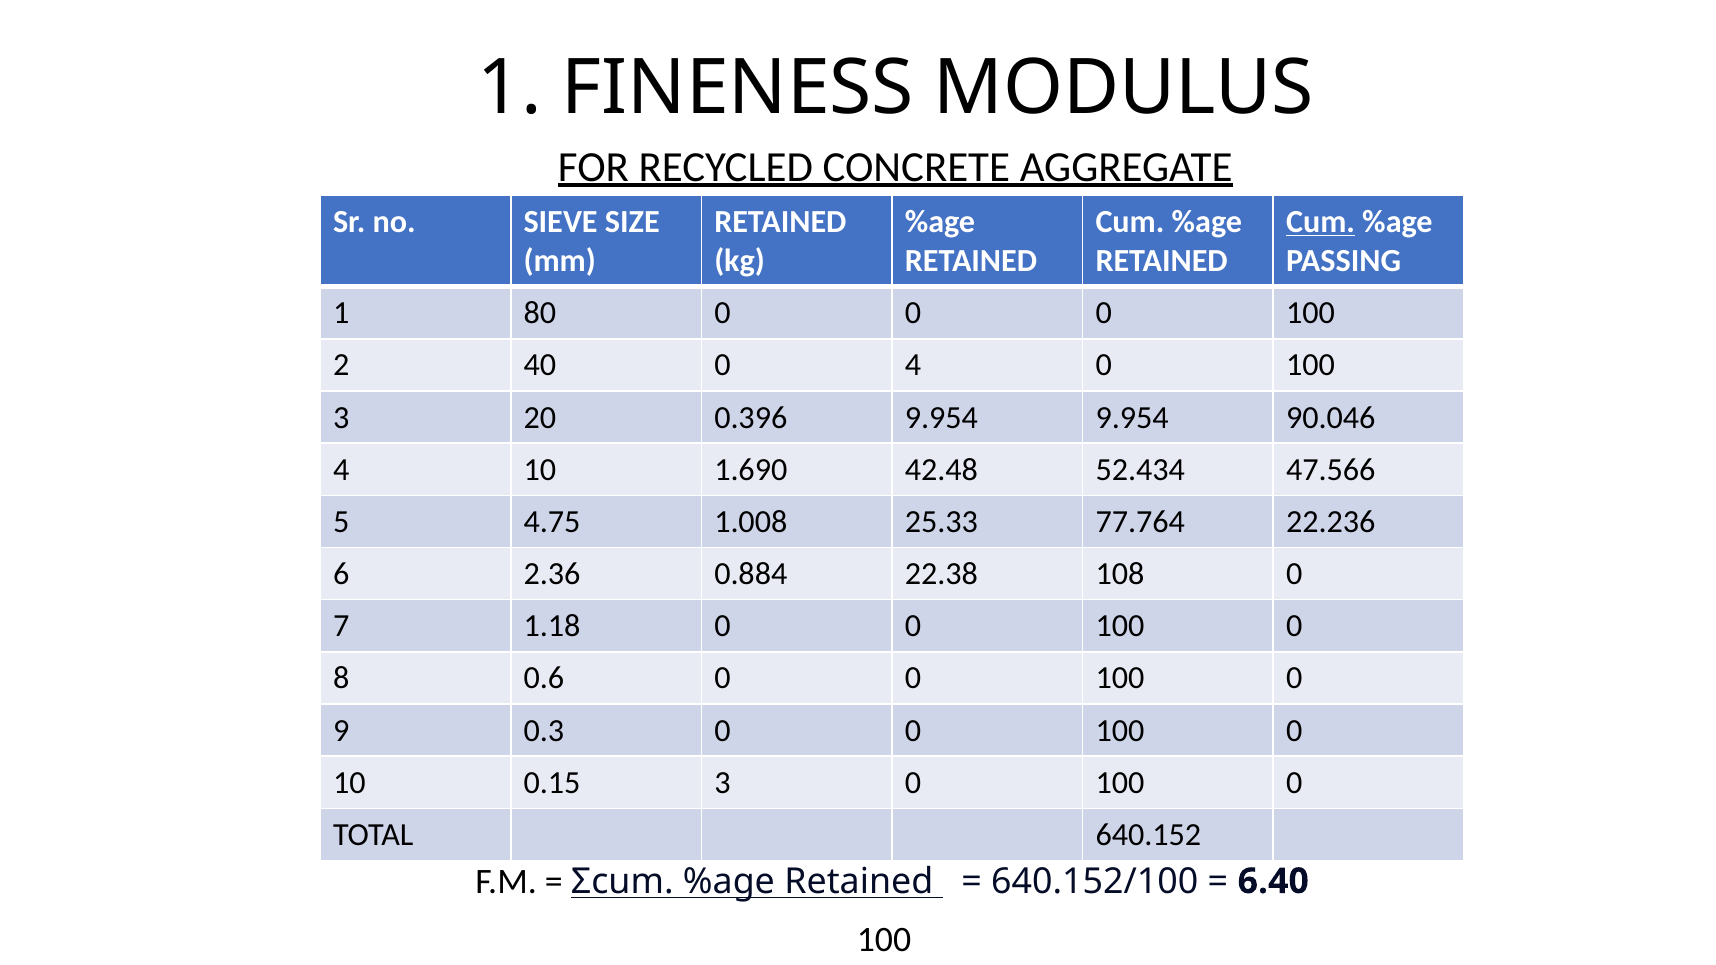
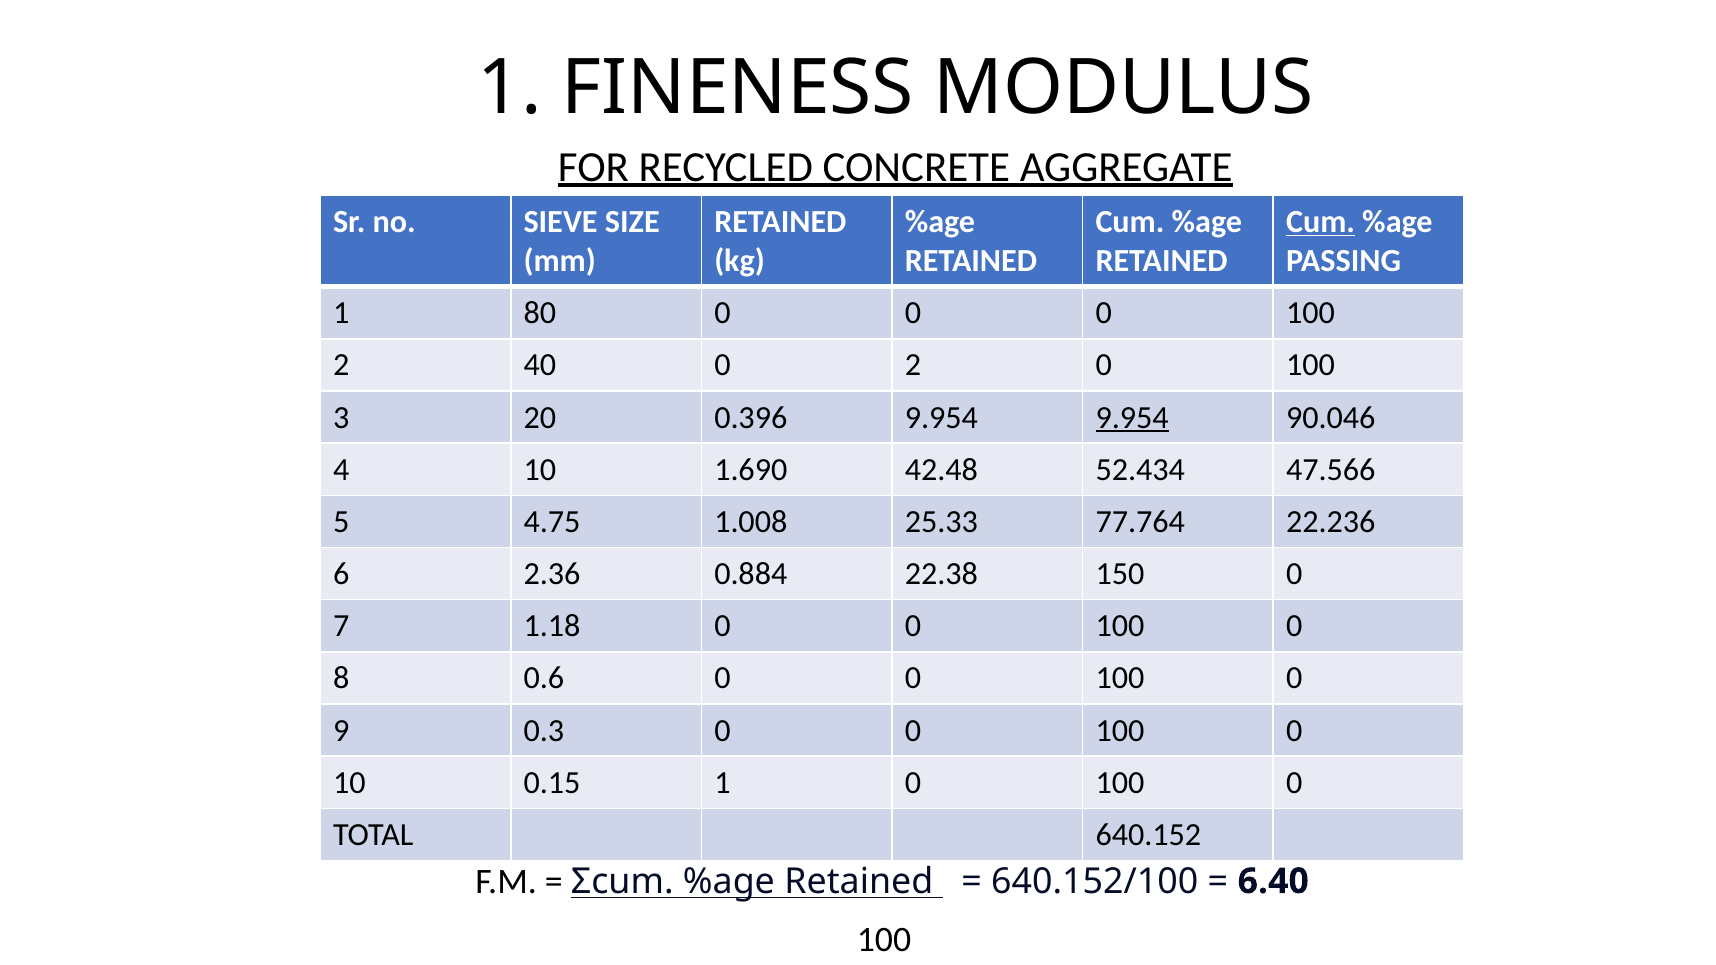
0 4: 4 -> 2 (913, 365)
9.954 underline: none -> present (1132, 418)
108: 108 -> 150 (1120, 574)
0.15 3: 3 -> 1 (722, 783)
